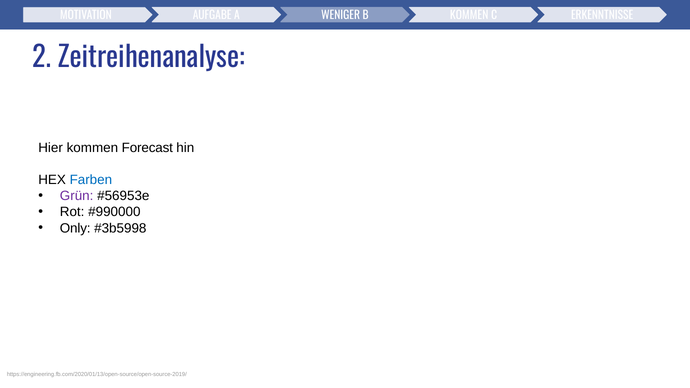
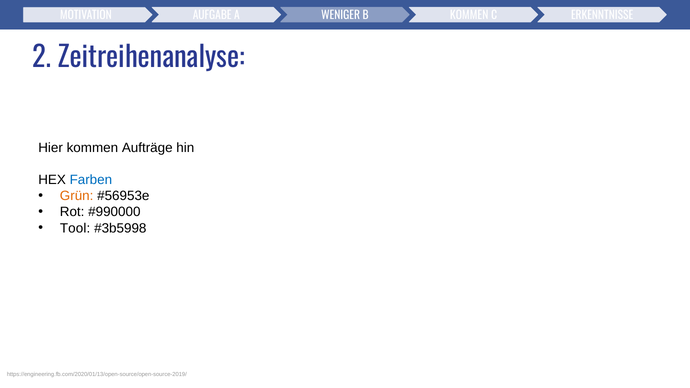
Forecast: Forecast -> Aufträge (147, 148)
Grün colour: purple -> orange (77, 196)
Only: Only -> Tool (75, 228)
